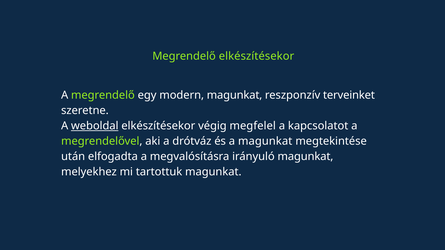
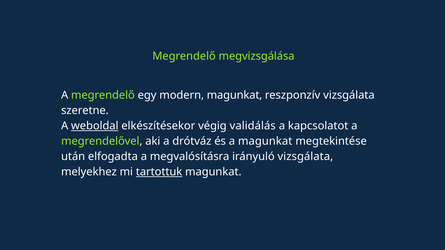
Megrendelő elkészítésekor: elkészítésekor -> megvizsgálása (257, 56)
reszponzív terveinket: terveinket -> vizsgálata (349, 95)
megfelel: megfelel -> validálás (253, 126)
irányuló magunkat: magunkat -> vizsgálata (305, 157)
tartottuk underline: none -> present (159, 172)
